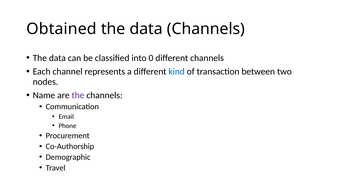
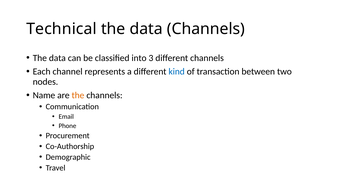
Obtained: Obtained -> Technical (62, 29)
0: 0 -> 3 (151, 58)
the colour: purple -> orange (78, 95)
